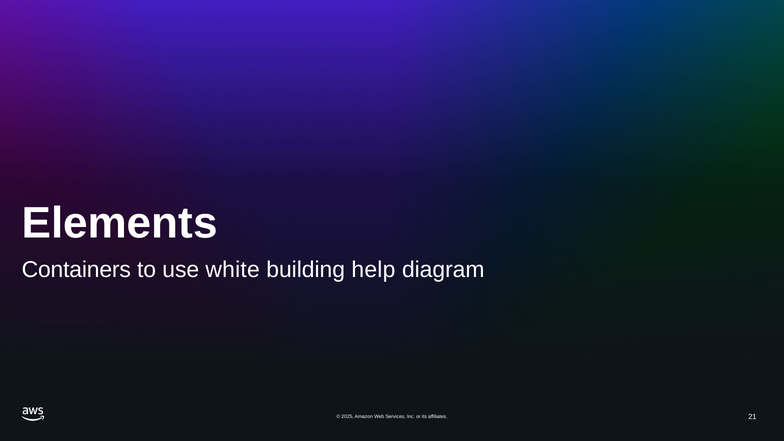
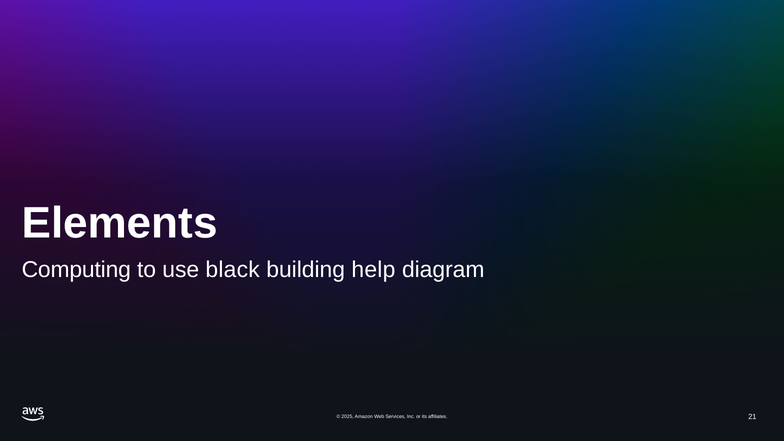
Containers: Containers -> Computing (76, 270)
white: white -> black (233, 270)
